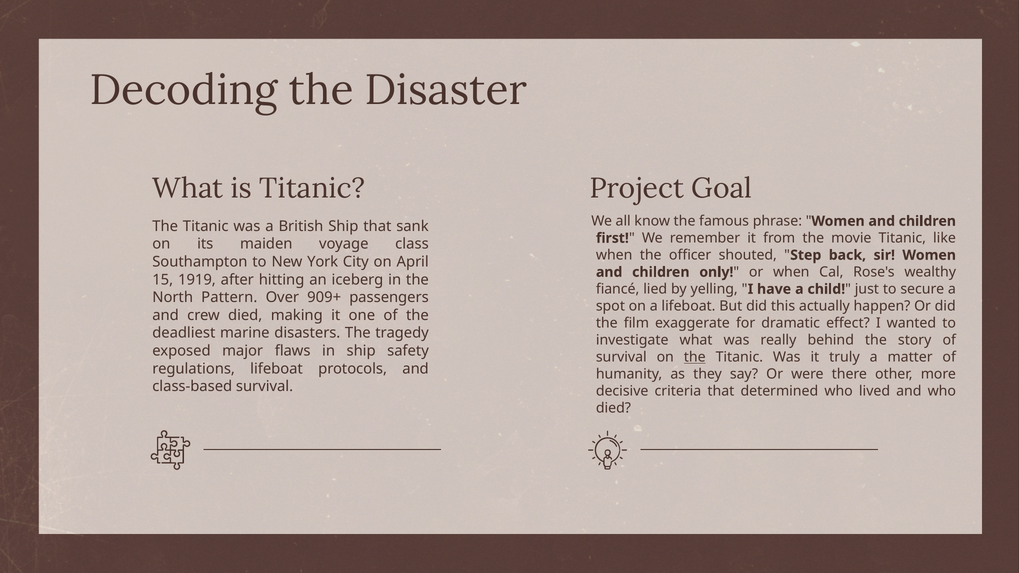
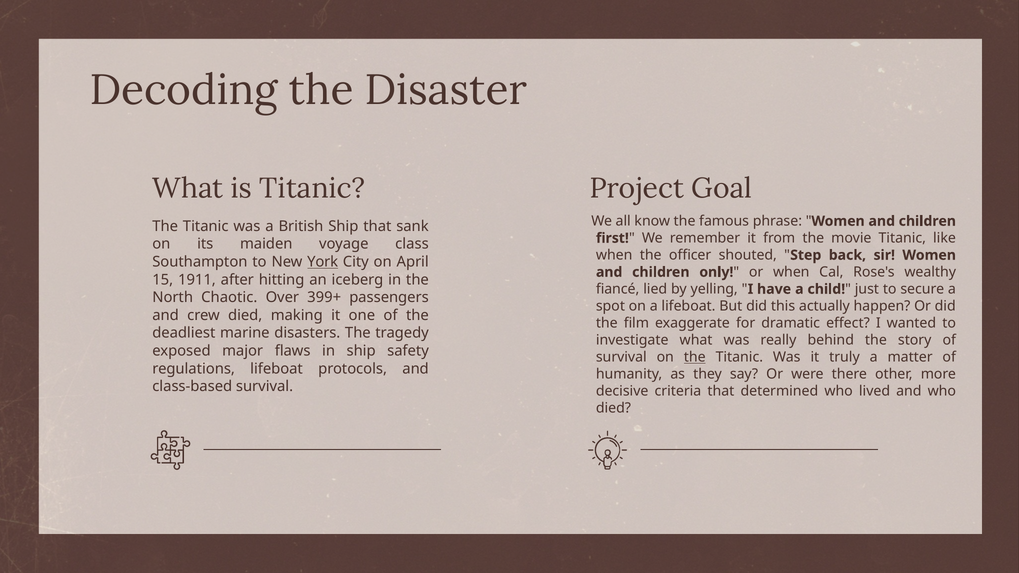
York underline: none -> present (323, 262)
1919: 1919 -> 1911 (197, 280)
Pattern: Pattern -> Chaotic (229, 298)
909+: 909+ -> 399+ (324, 298)
